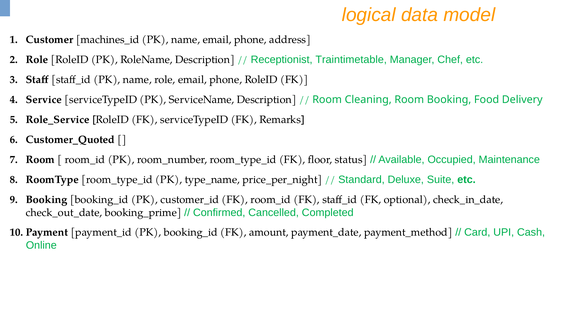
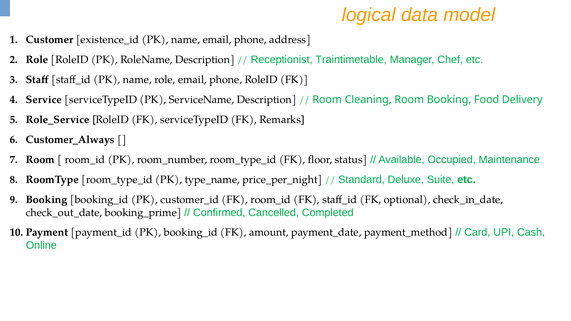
machines_id: machines_id -> existence_id (108, 40)
Customer_Quoted: Customer_Quoted -> Customer_Always (70, 140)
